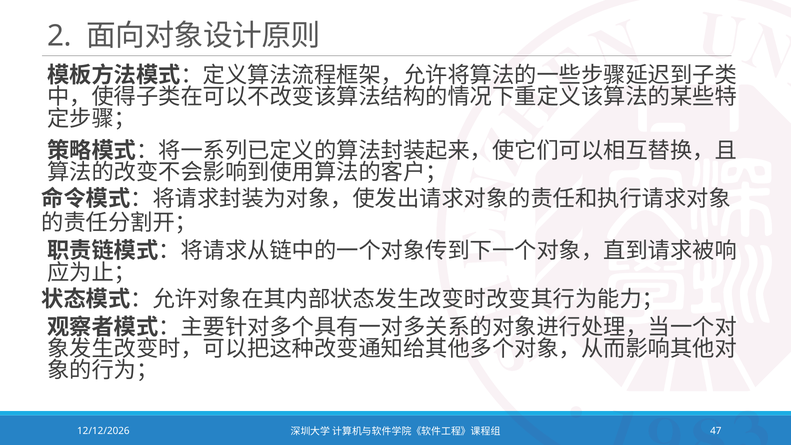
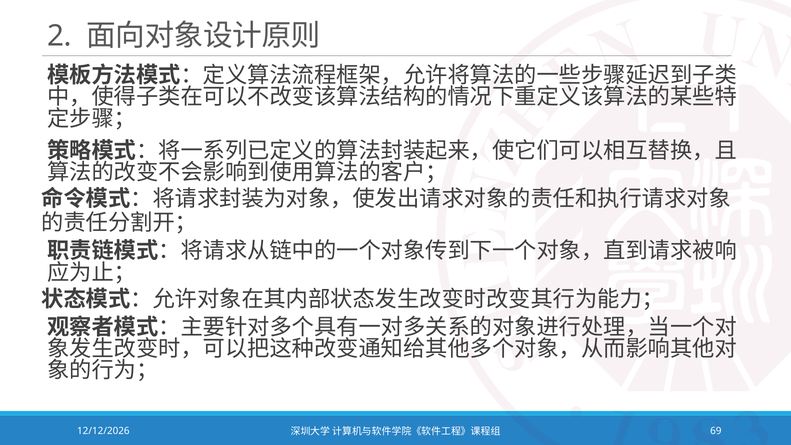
47: 47 -> 69 (716, 431)
